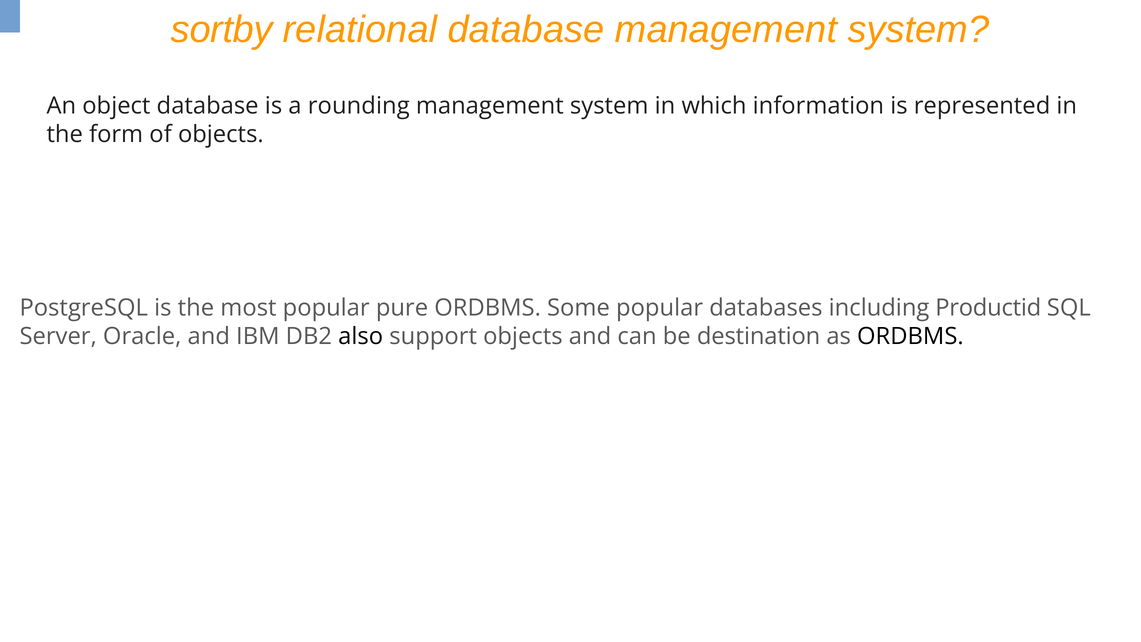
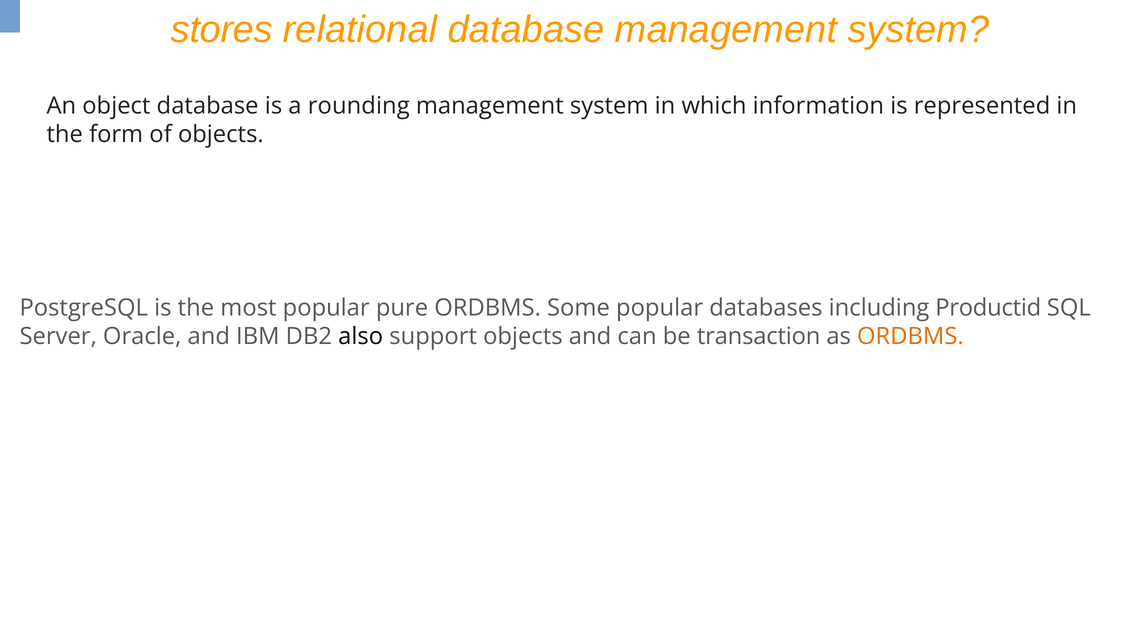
sortby: sortby -> stores (222, 30)
destination: destination -> transaction (759, 336)
ORDBMS colour: black -> orange (910, 336)
